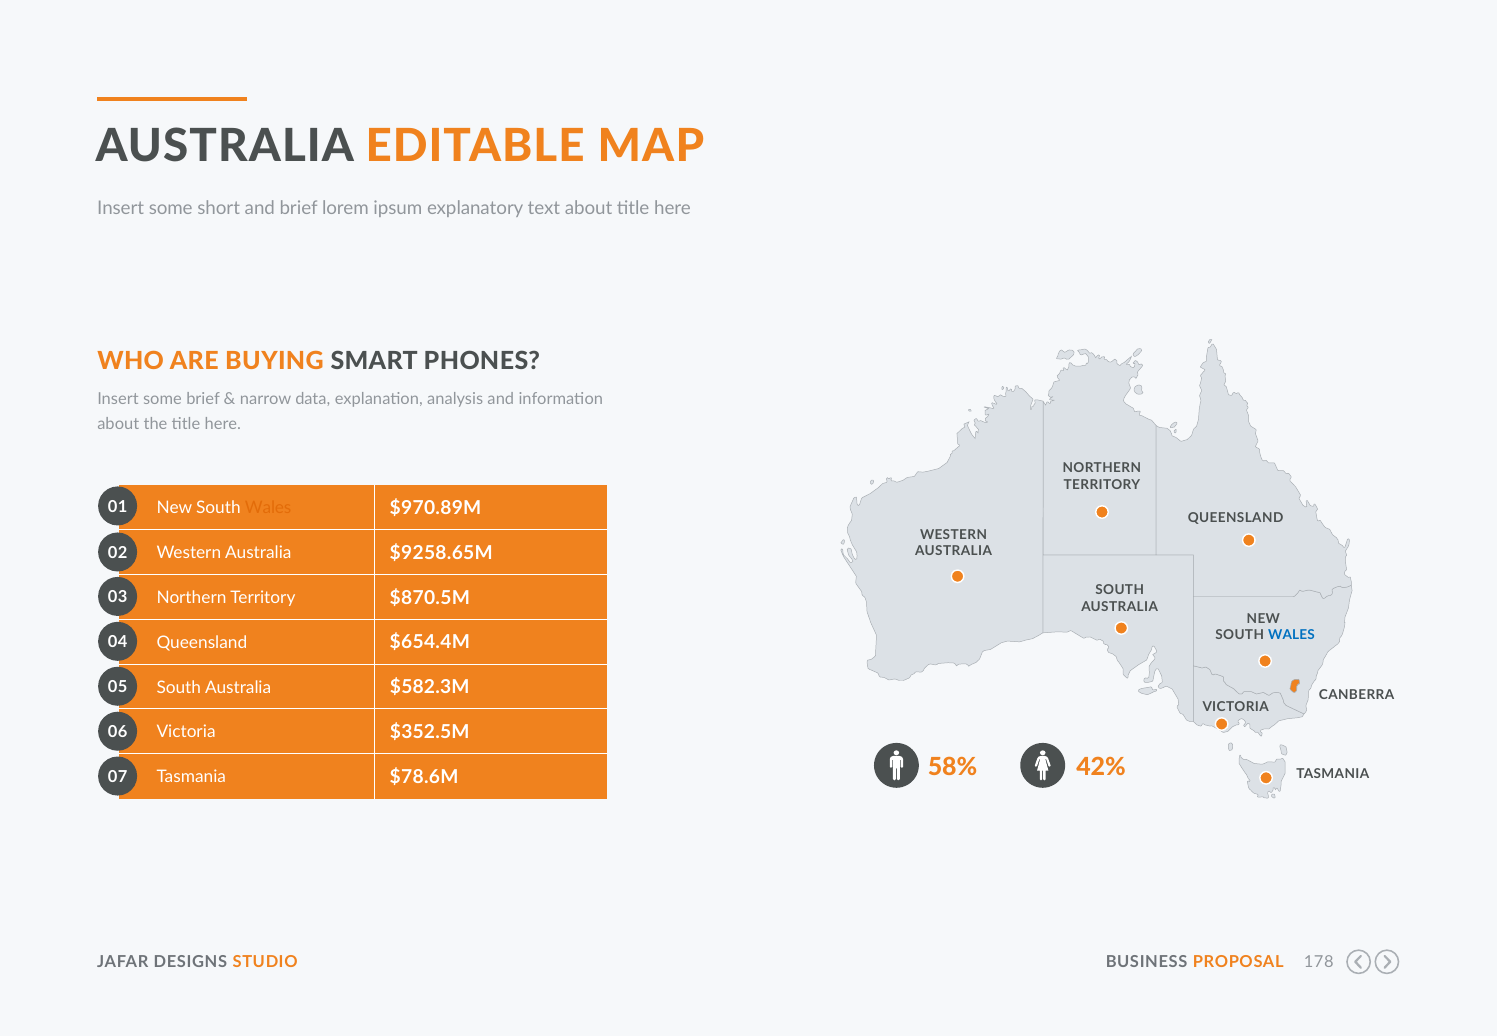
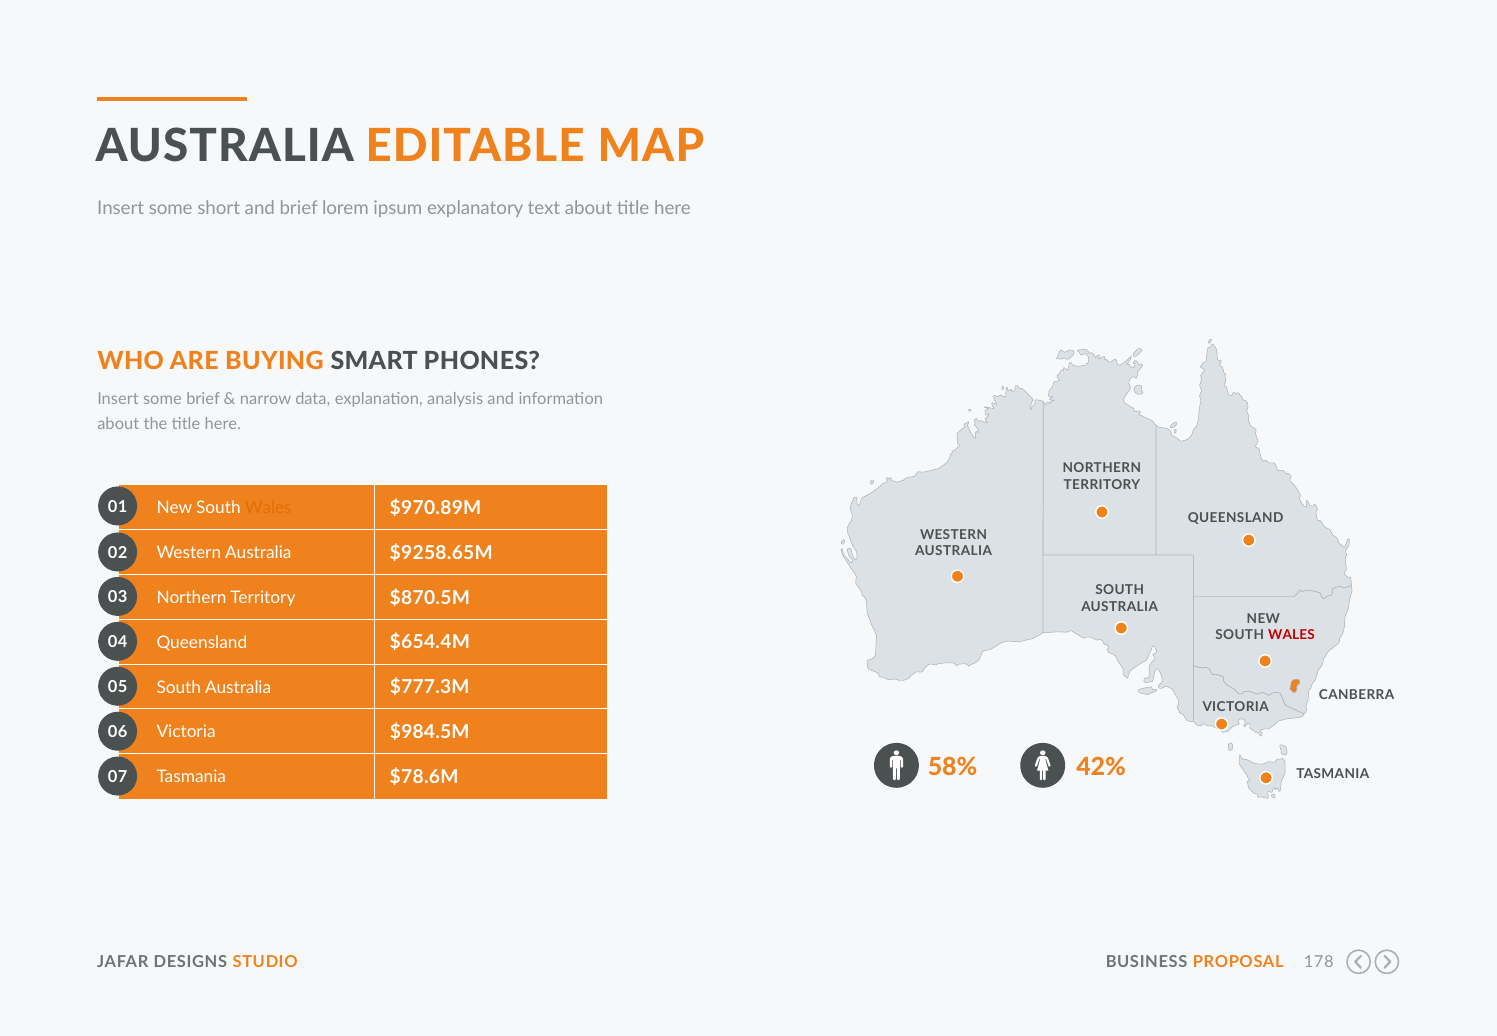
WALES colour: blue -> red (1291, 635)
$582.3M: $582.3M -> $777.3M (430, 688)
$352.5M: $352.5M -> $984.5M (430, 733)
